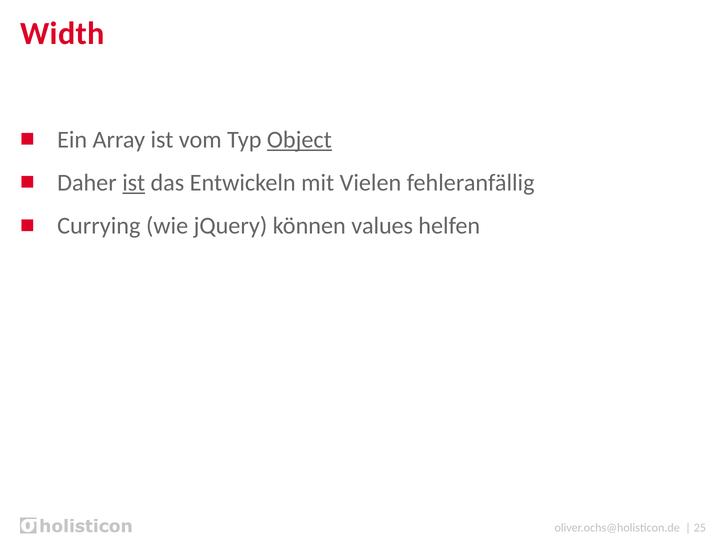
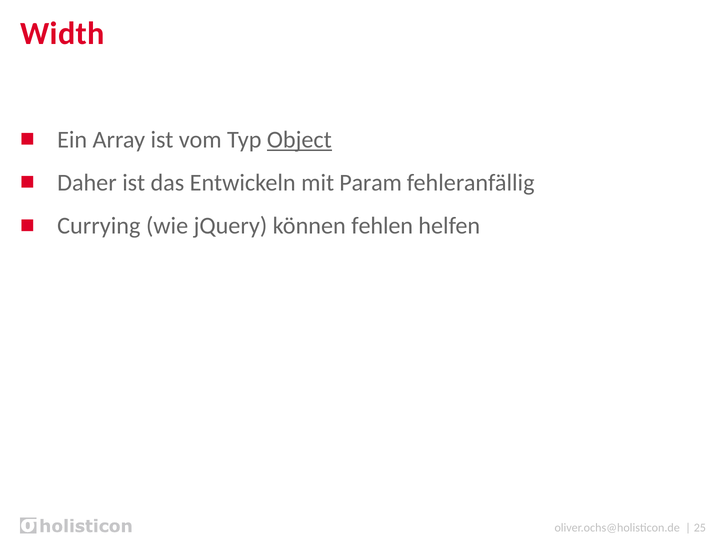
ist underline: present -> none (134, 183)
Vielen: Vielen -> Param (371, 183)
values: values -> fehlen (382, 226)
